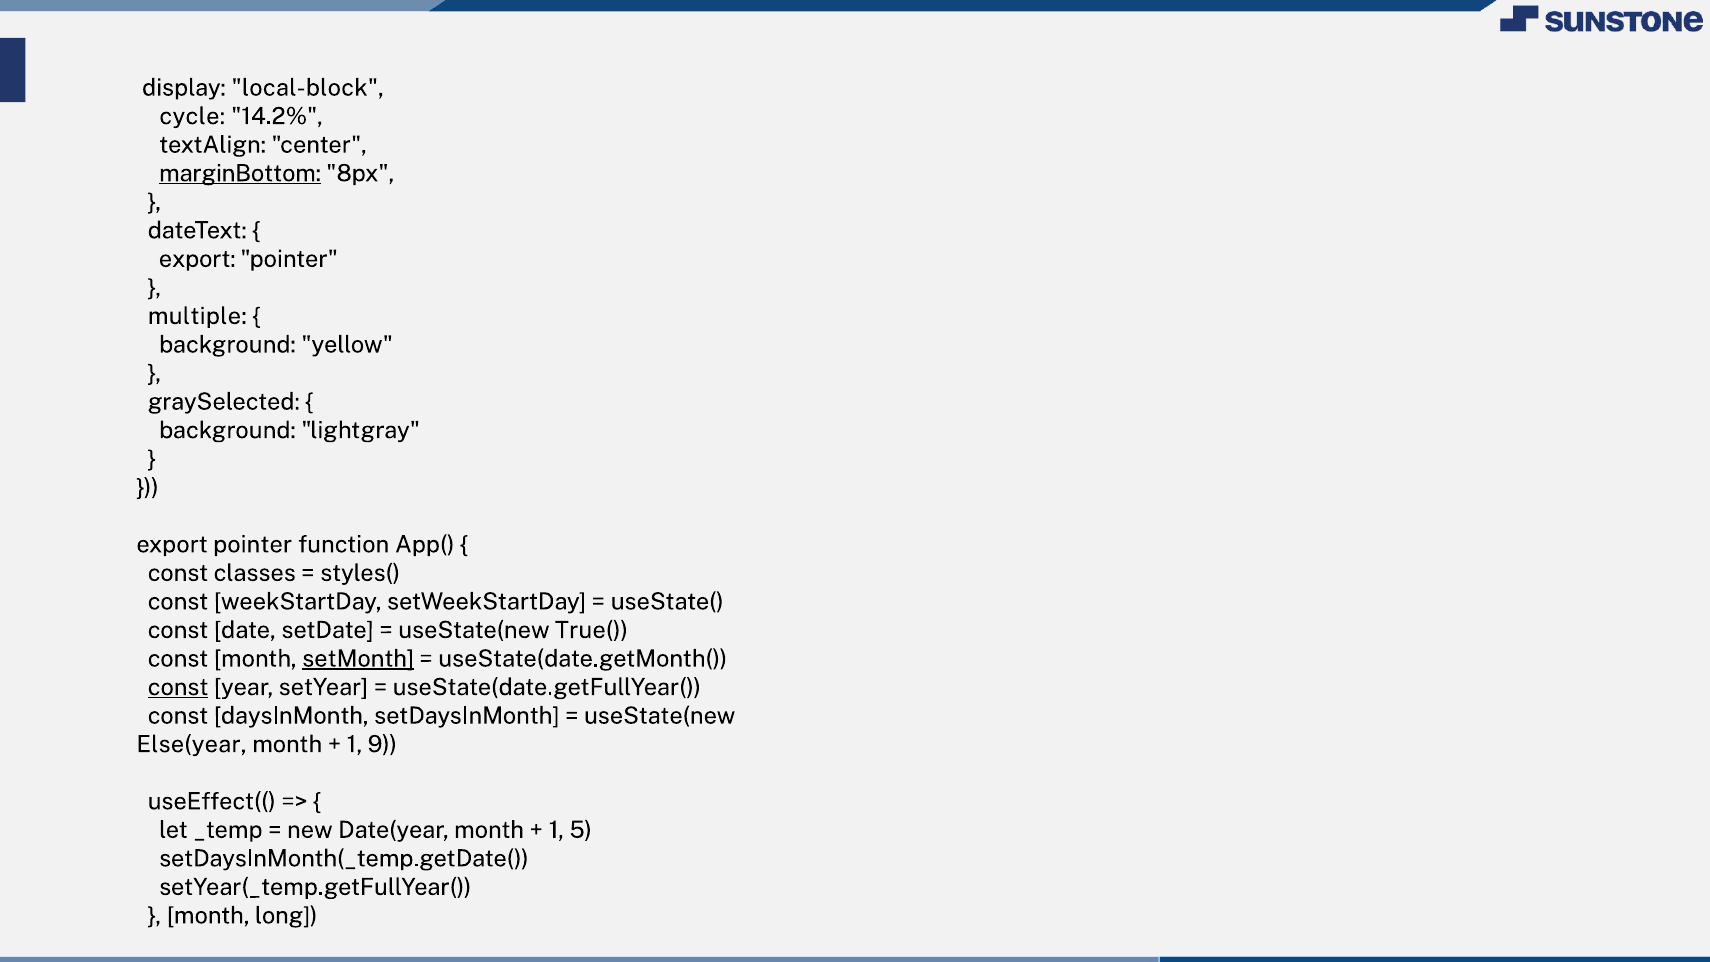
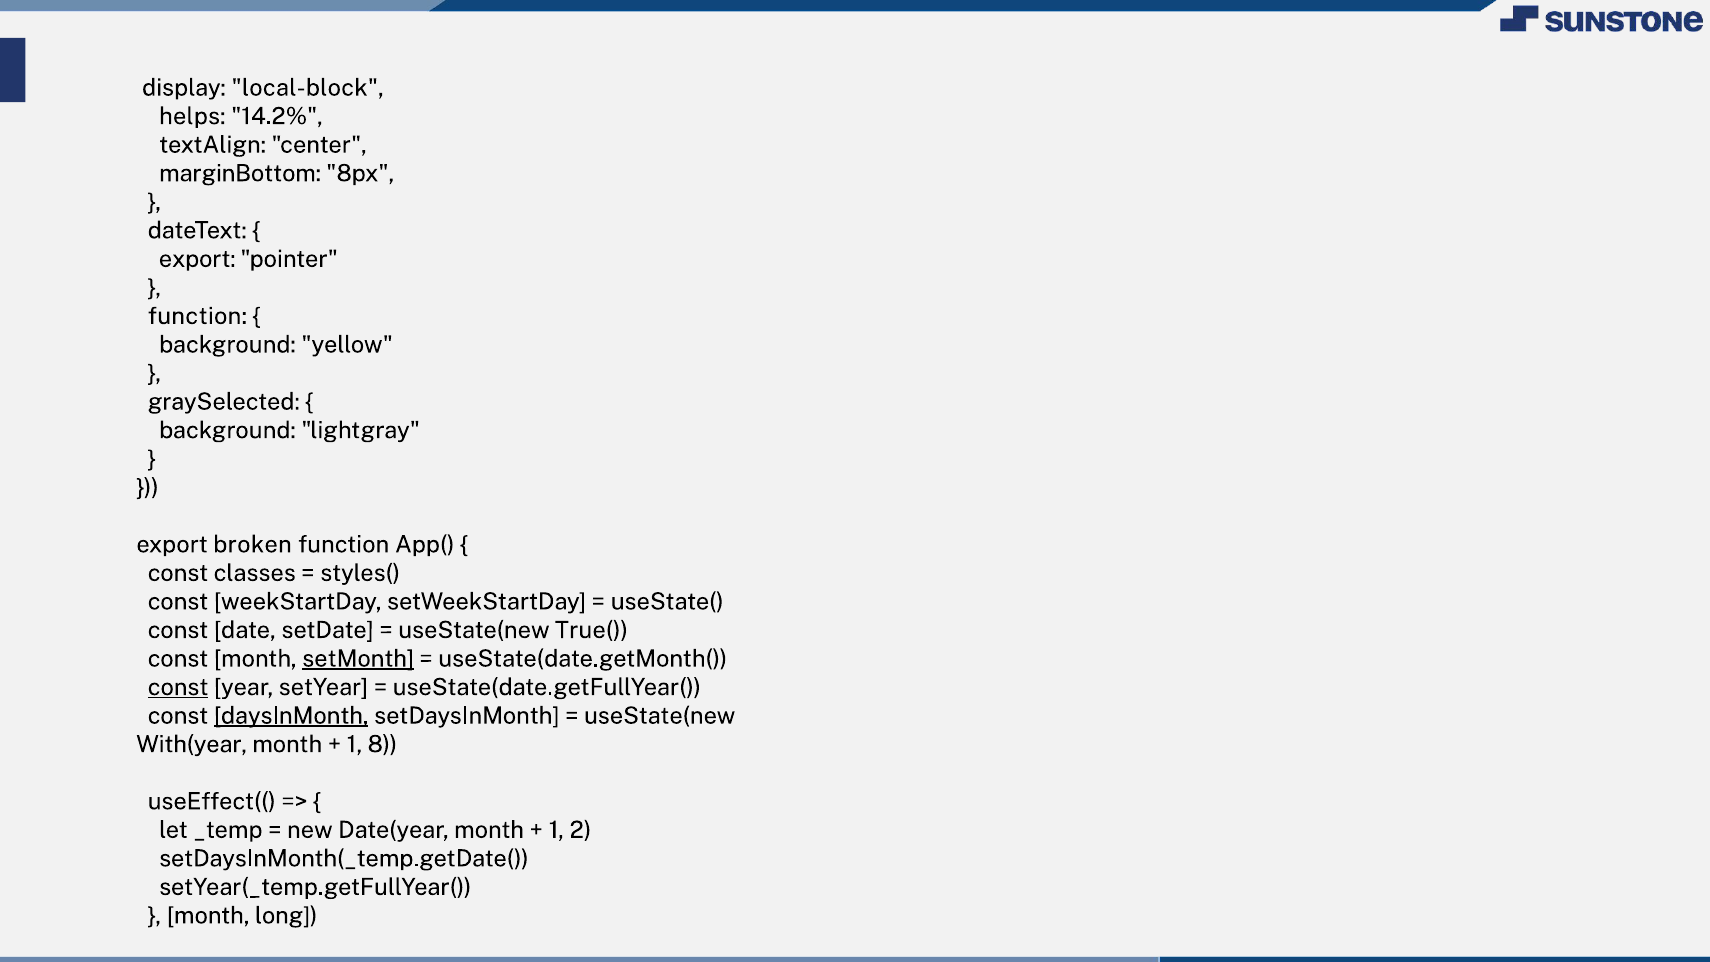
cycle: cycle -> helps (192, 116)
marginBottom underline: present -> none (240, 173)
multiple: multiple -> function (197, 316)
pointer: pointer -> broken (253, 544)
daysInMonth underline: none -> present (291, 716)
Else(year: Else(year -> With(year (192, 744)
9: 9 -> 8 (382, 744)
5: 5 -> 2 (580, 830)
